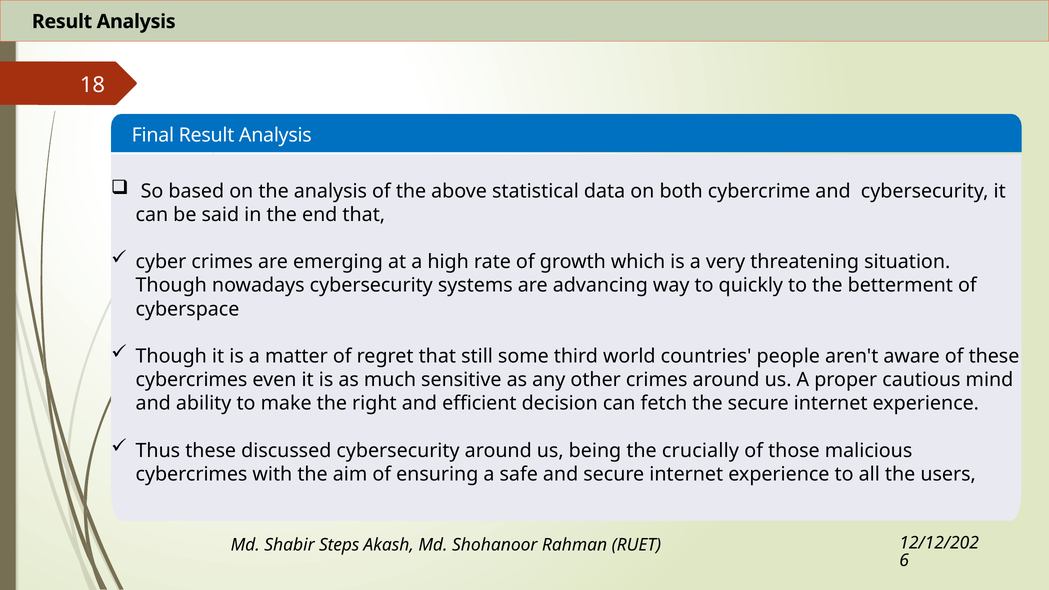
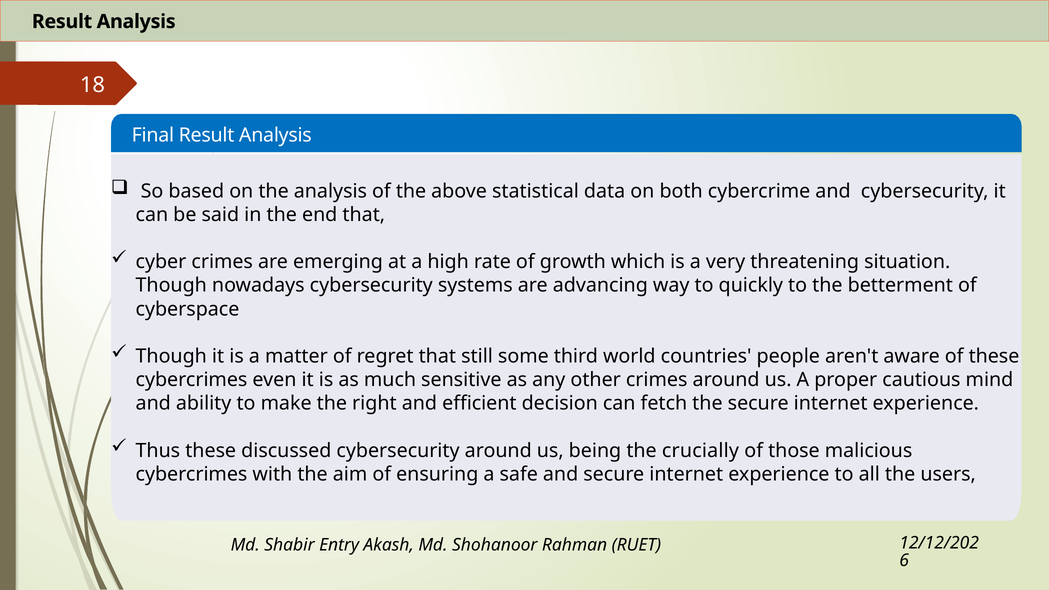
Steps: Steps -> Entry (339, 545)
